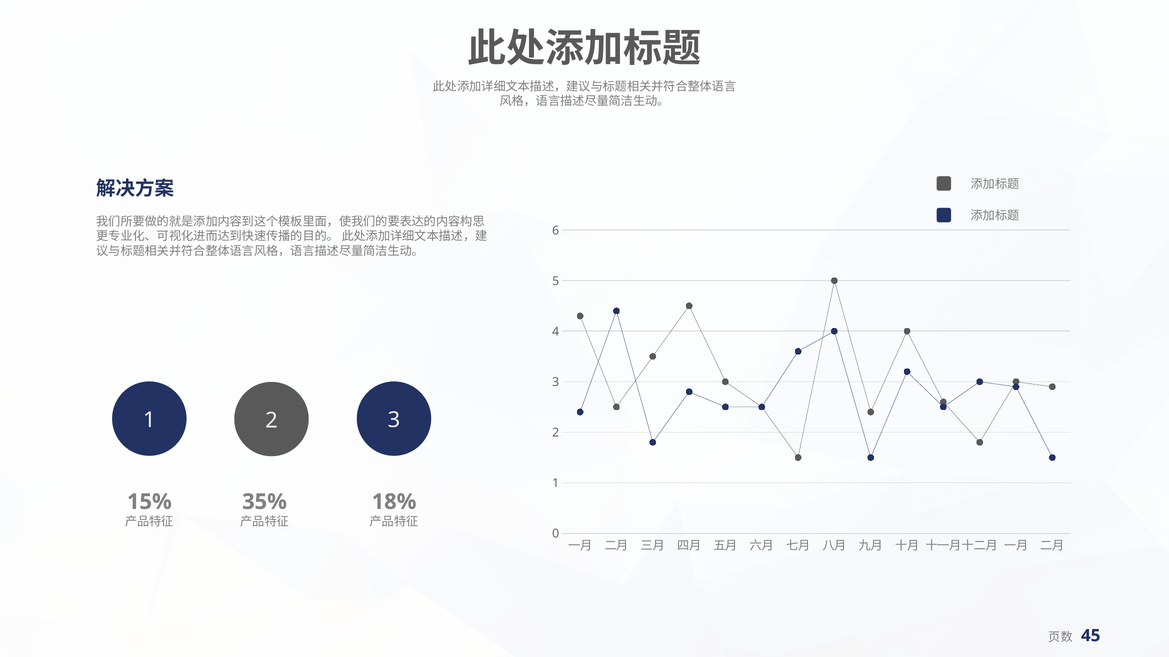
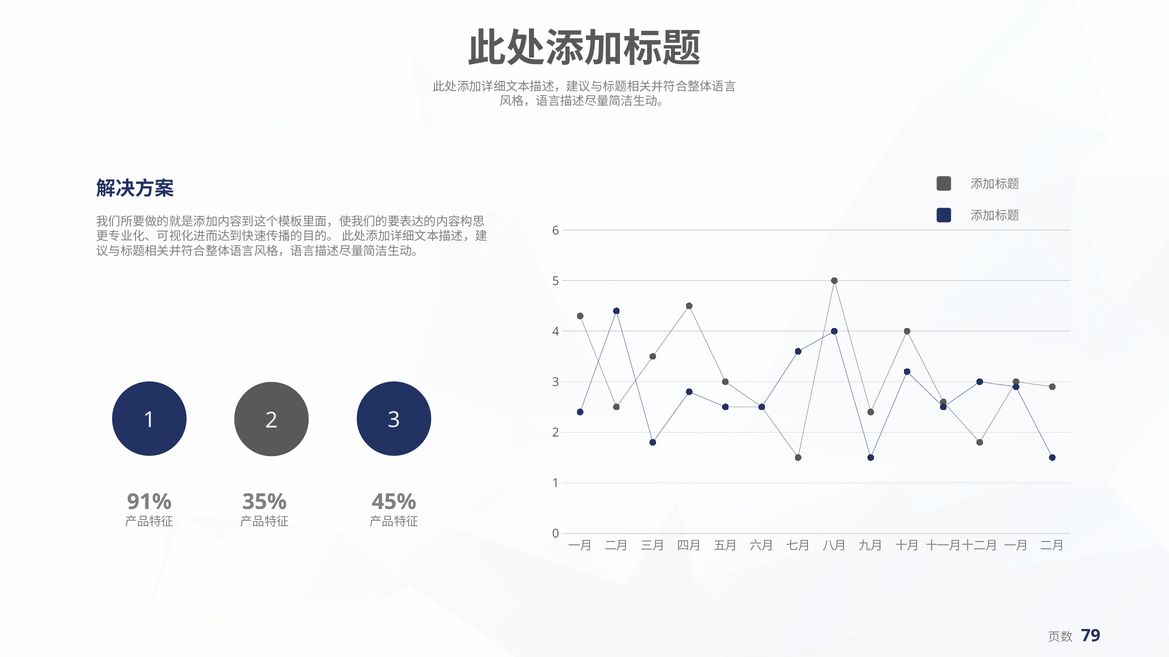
15%: 15% -> 91% (149, 502)
18%: 18% -> 45% (394, 502)
45: 45 -> 79 (1091, 636)
